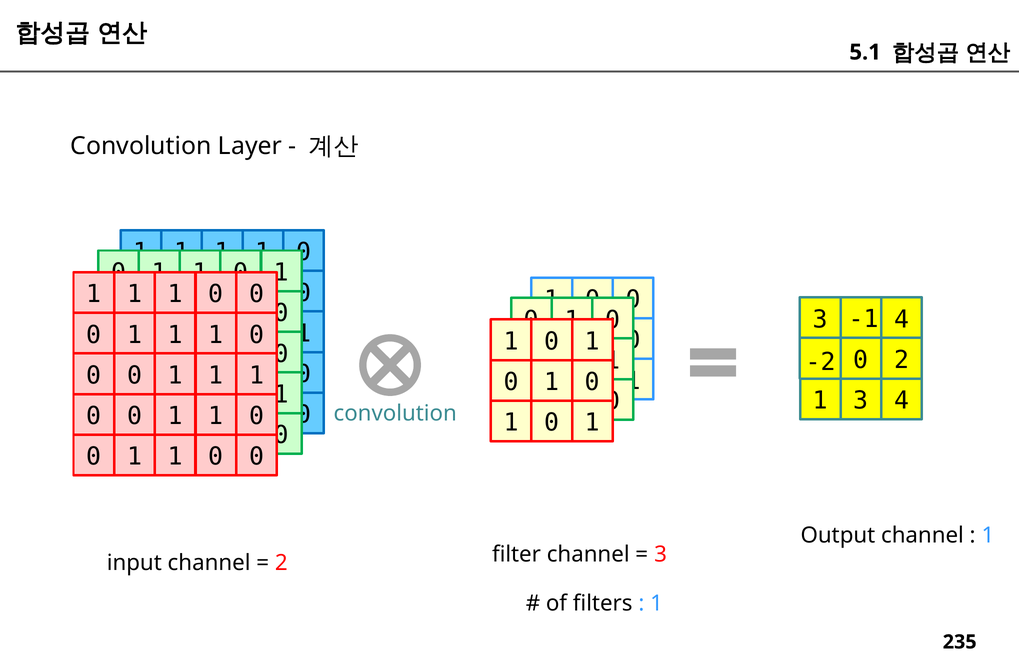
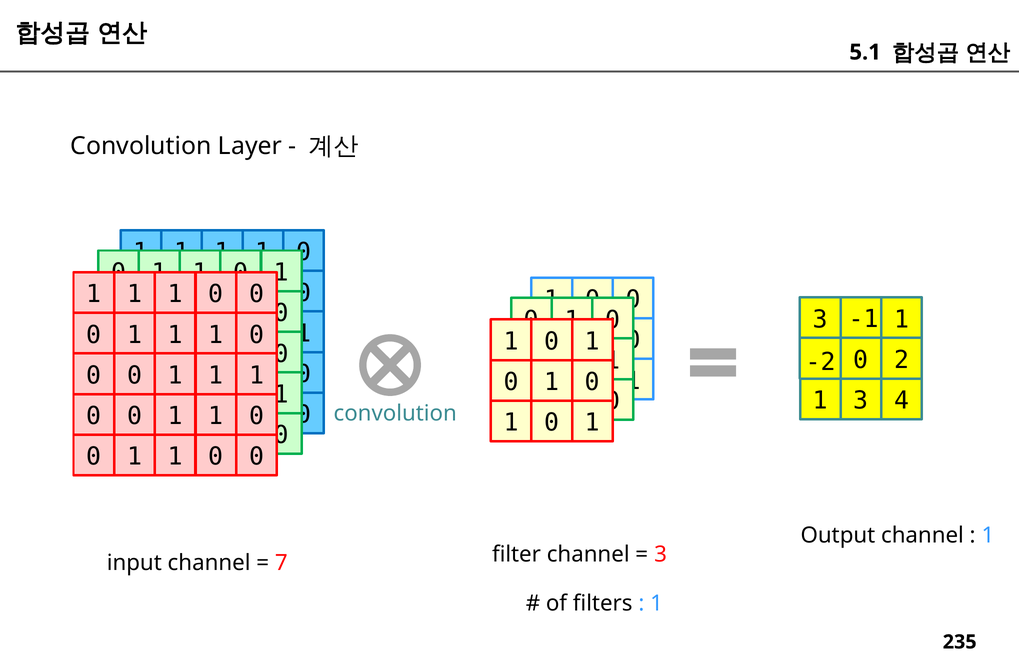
4: 4 -> 1 (902, 319)
2: 2 -> 7 (281, 563)
